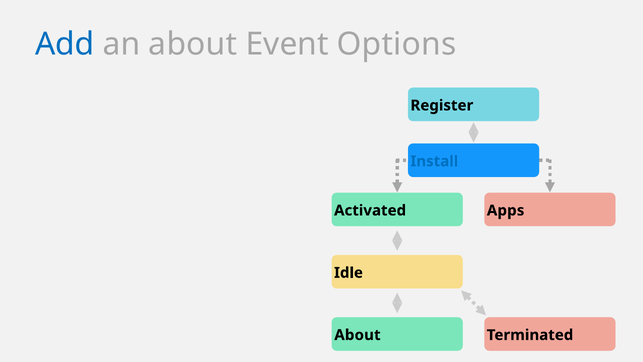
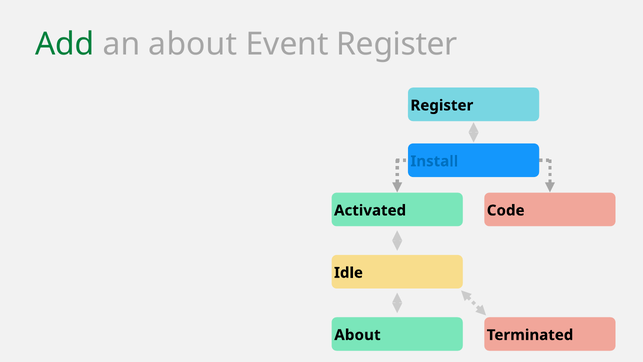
Add colour: blue -> green (65, 44)
Event Options: Options -> Register (397, 44)
Apps: Apps -> Code (506, 210)
